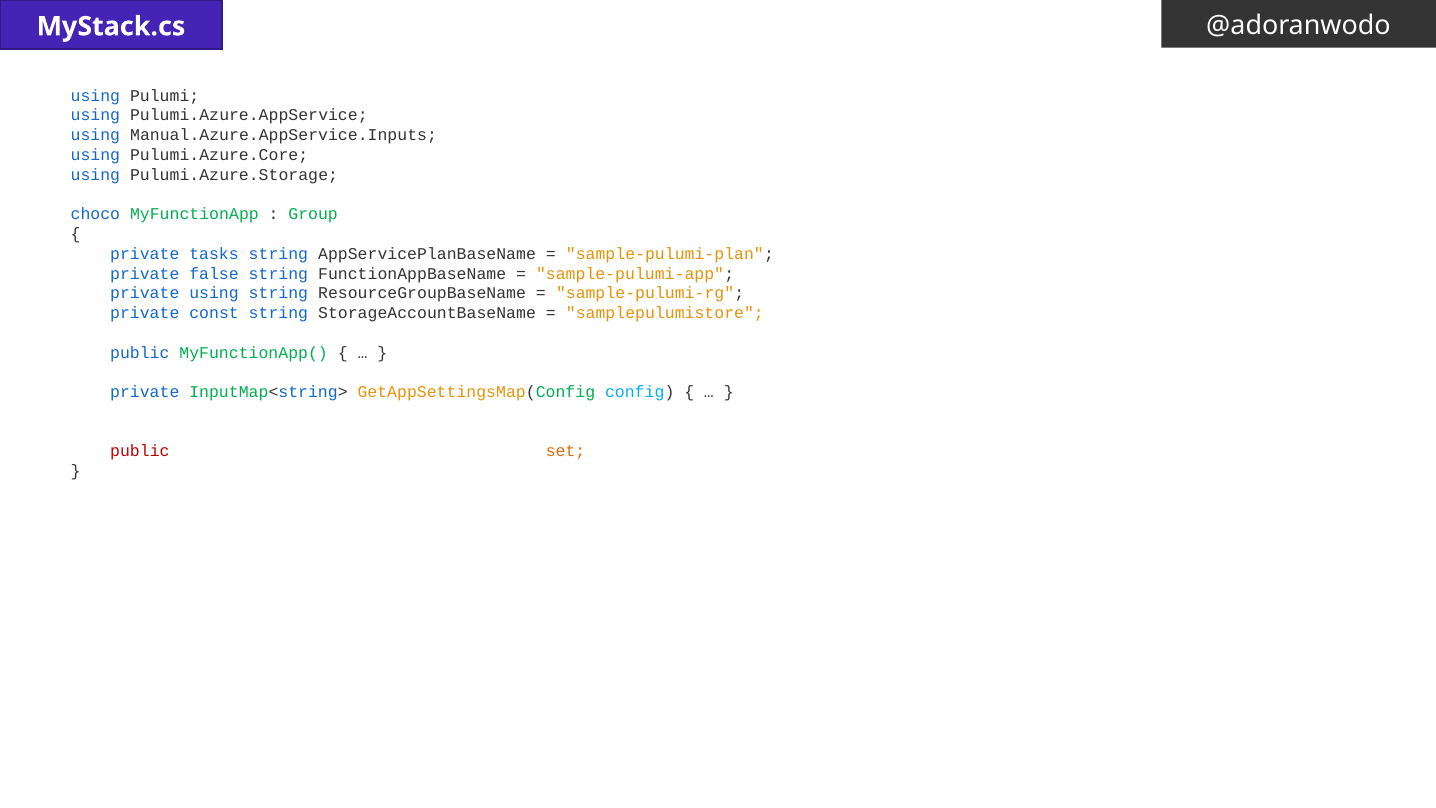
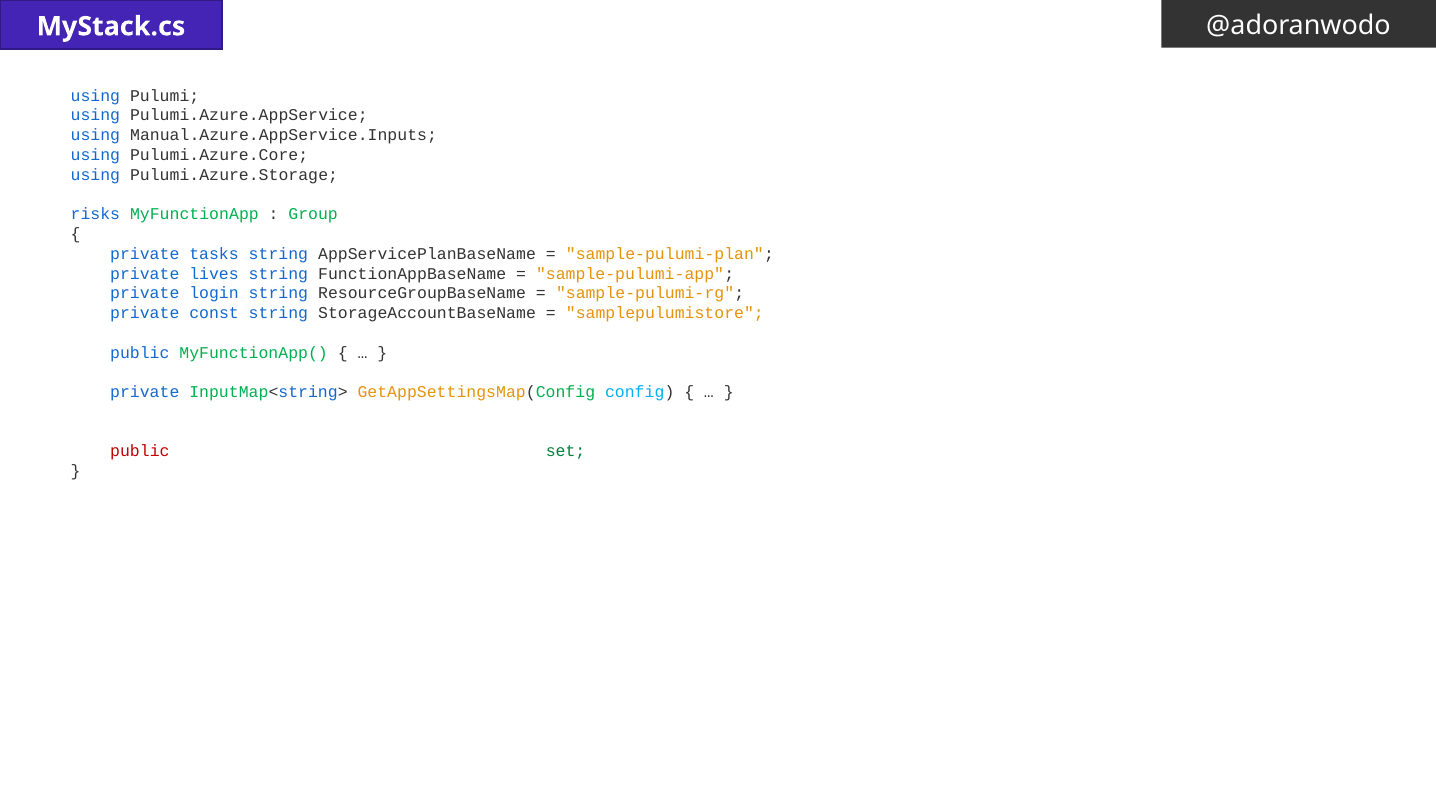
choco: choco -> risks (95, 214)
false: false -> lives (214, 274)
private using: using -> login (214, 293)
set colour: orange -> green (566, 451)
